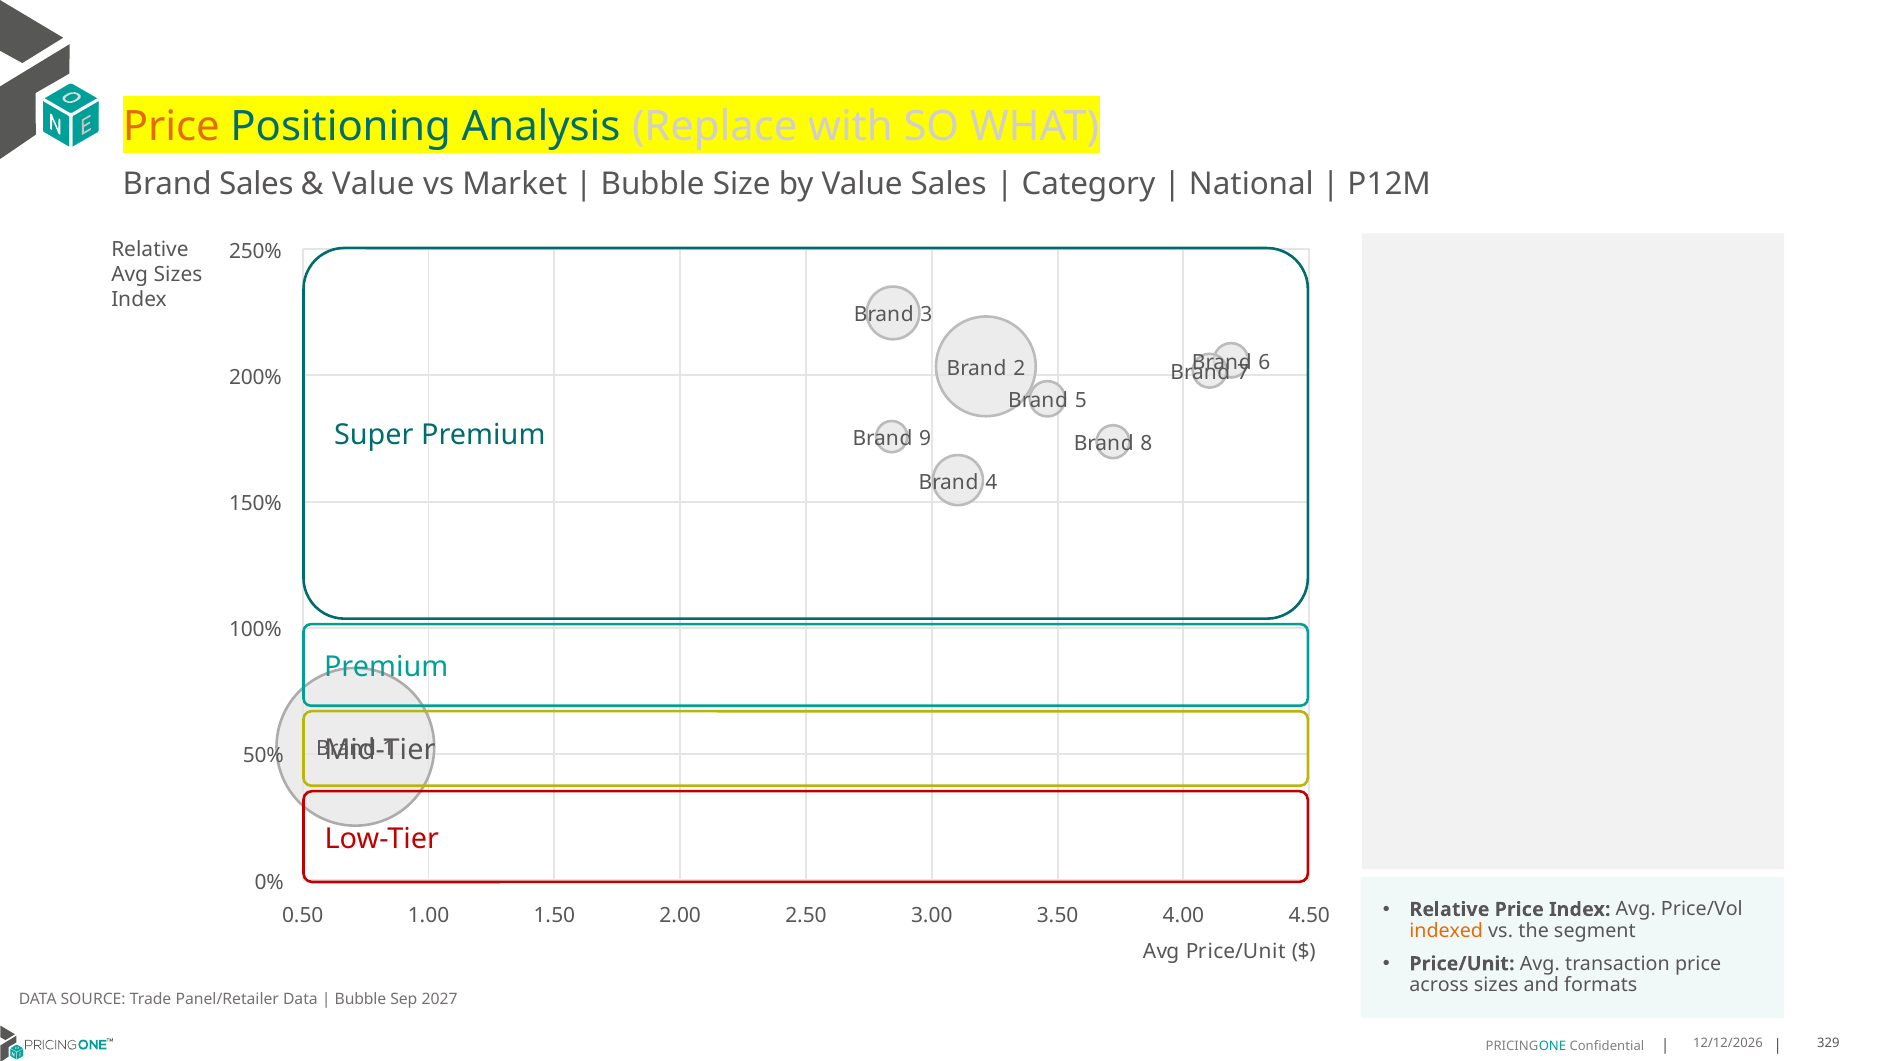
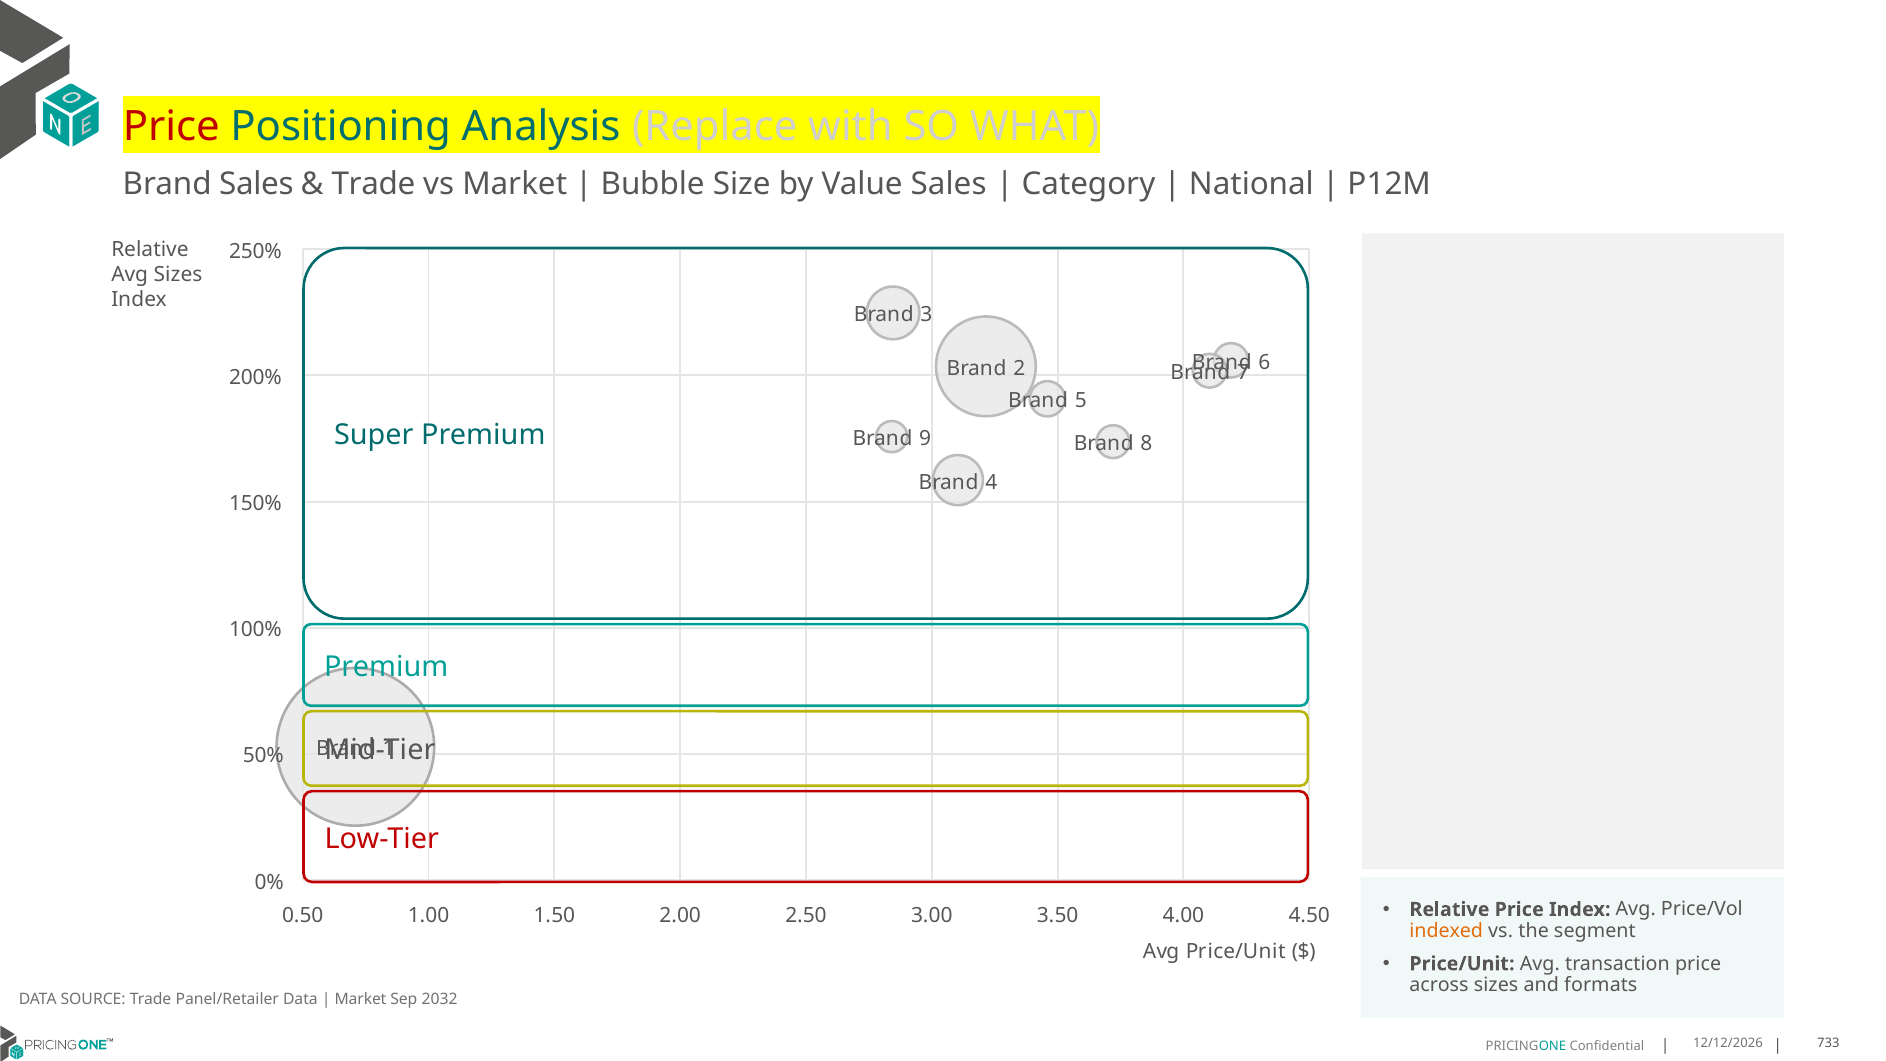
Price colour: orange -> red (171, 127)
Value: Value -> Trade (373, 184)
Bubble: Bubble -> Market (361, 999)
2027: 2027 -> 2032 (440, 999)
329: 329 -> 733 (1828, 1043)
